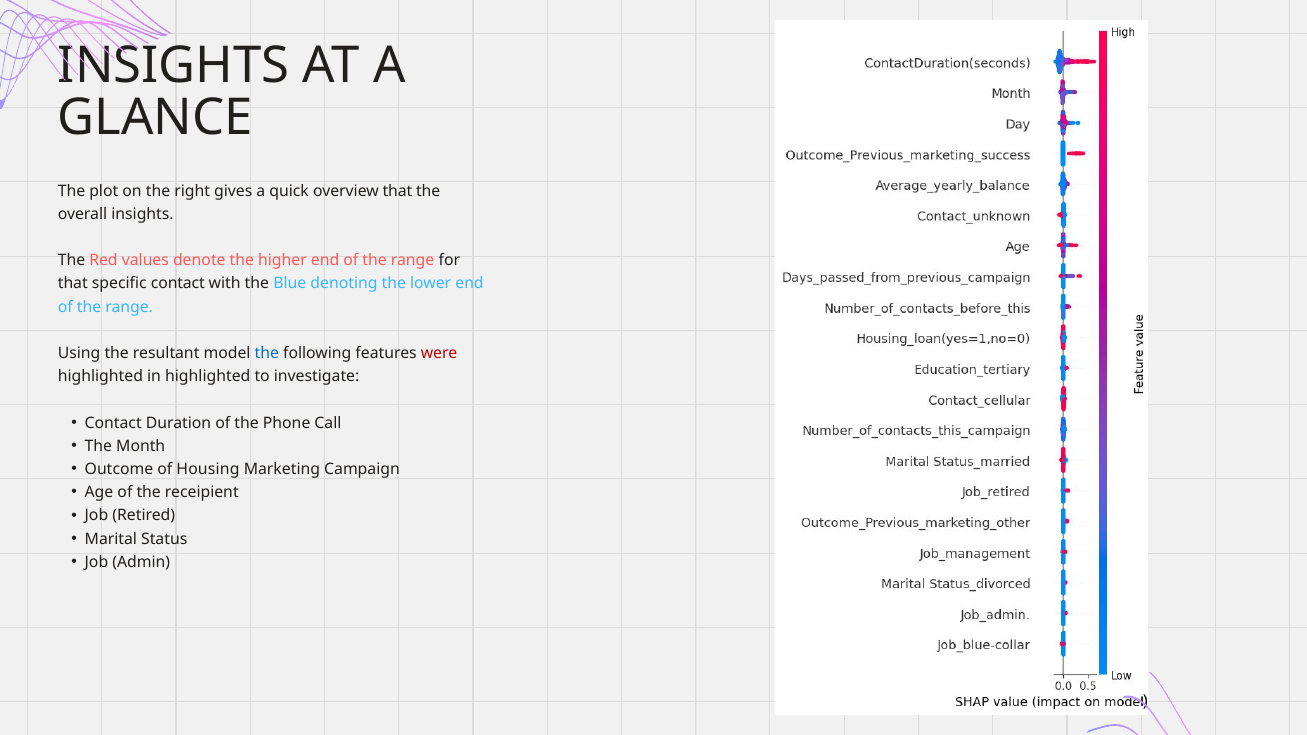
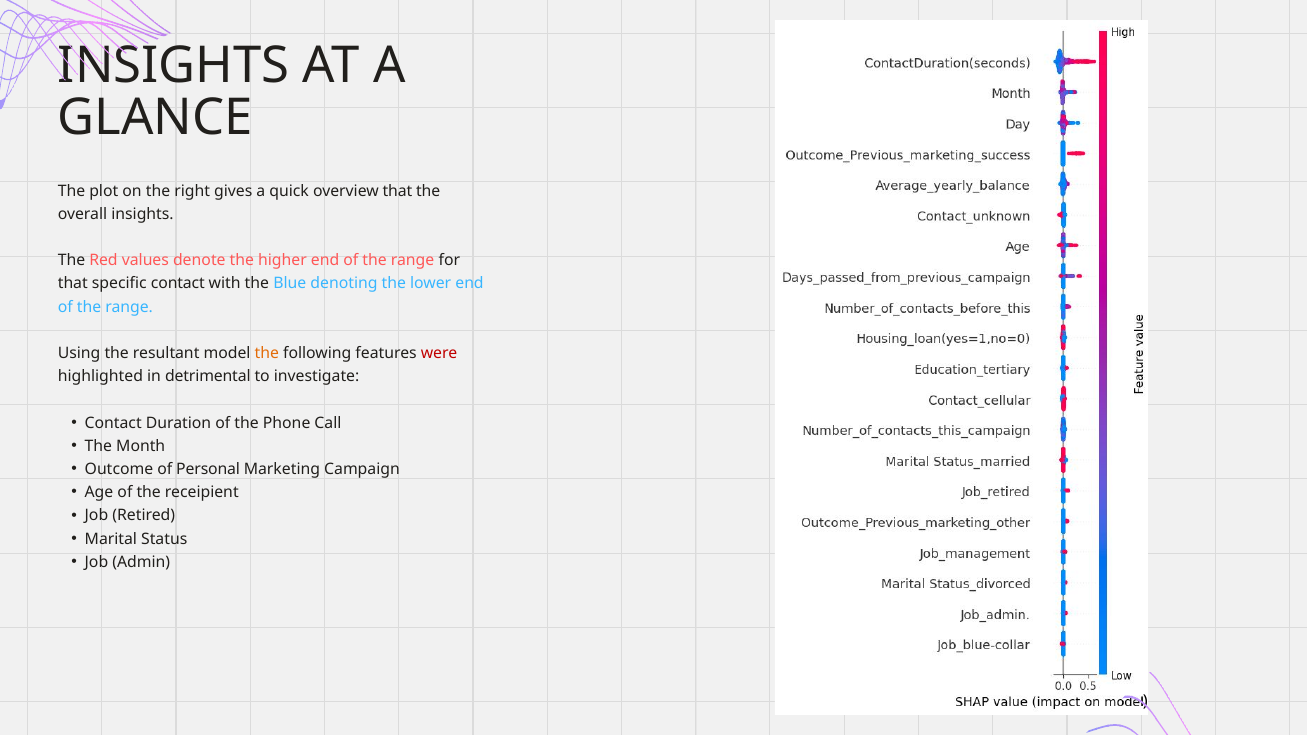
the colour: blue -> orange (267, 353)
in highlighted: highlighted -> detrimental (208, 377)
Housing: Housing -> Personal (208, 469)
